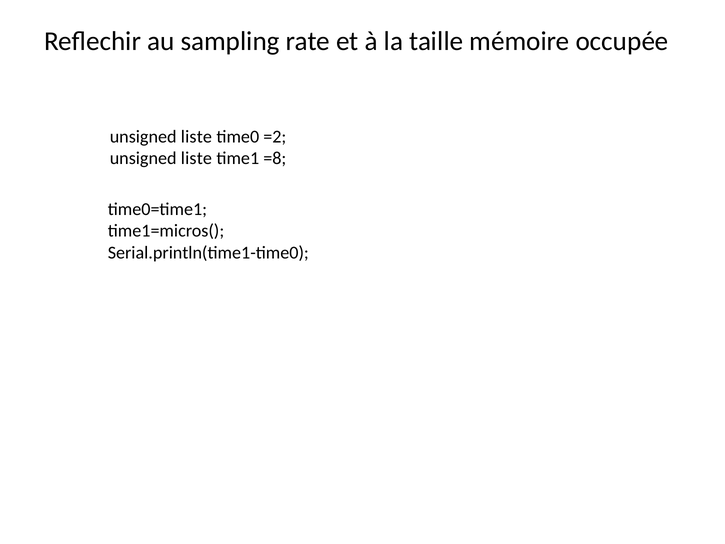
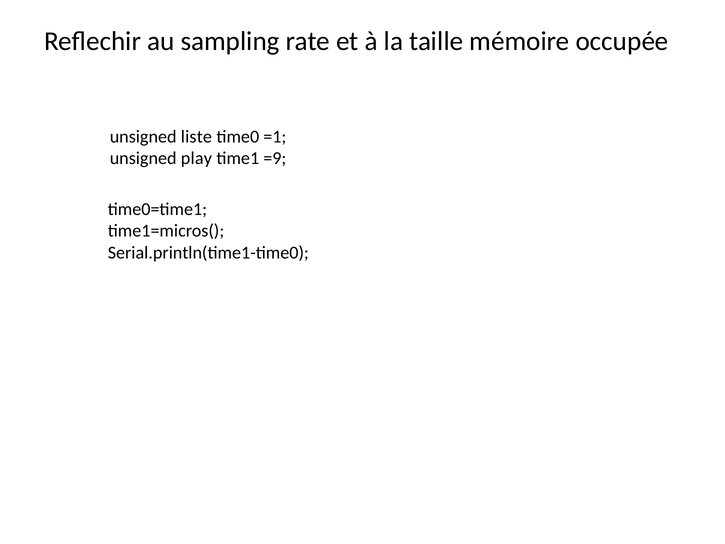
=2: =2 -> =1 (275, 137)
liste: liste -> play (196, 158)
=8: =8 -> =9 (275, 158)
